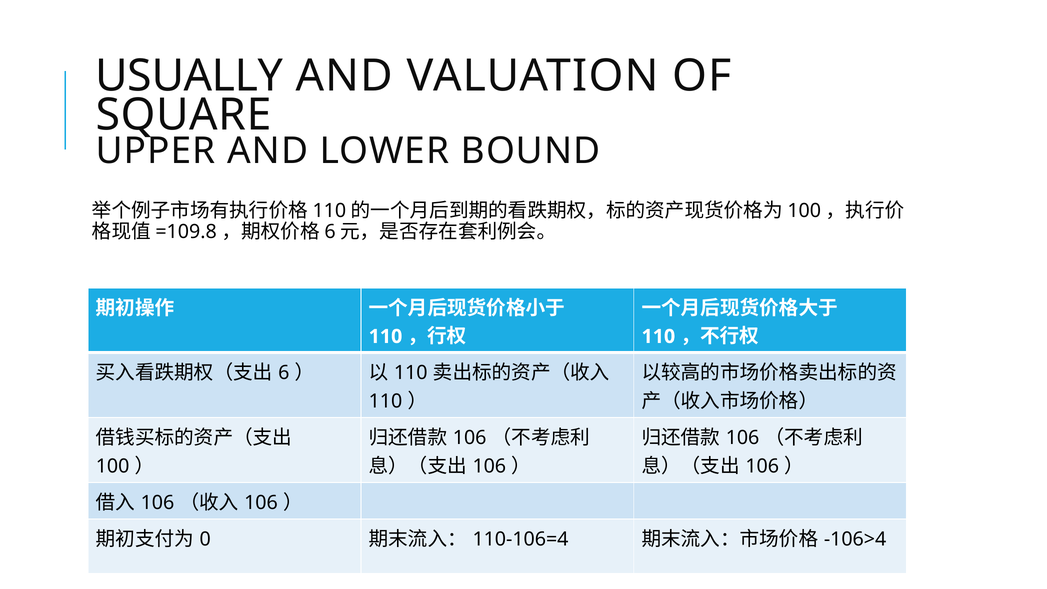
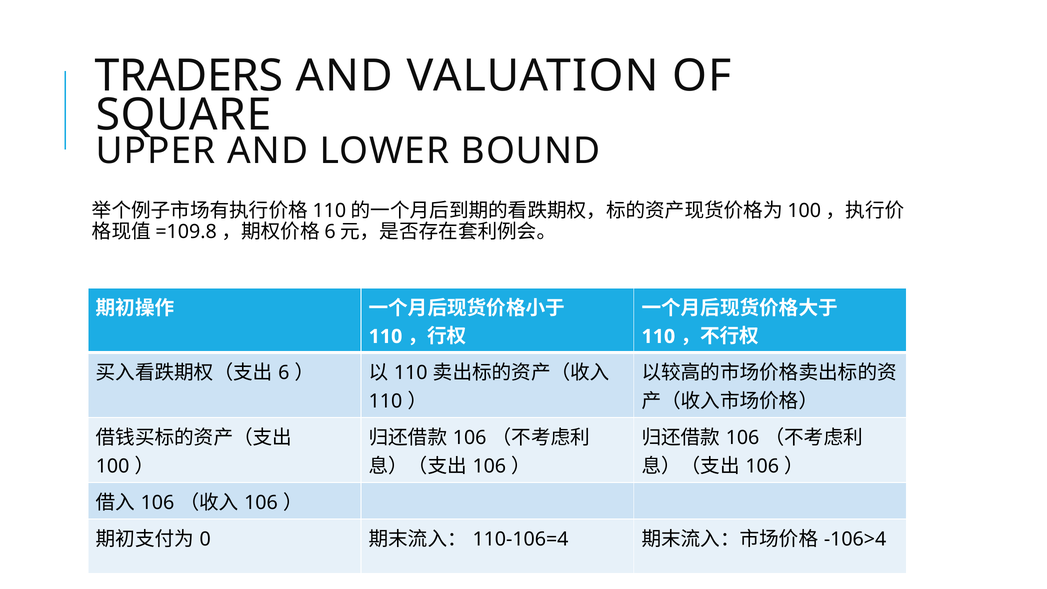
USUALLY: USUALLY -> TRADERS (189, 76)
